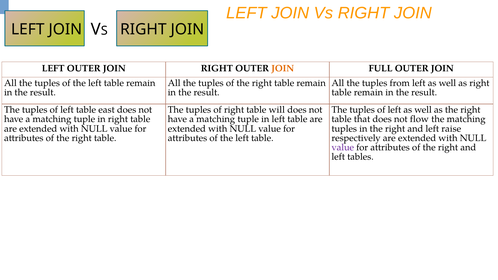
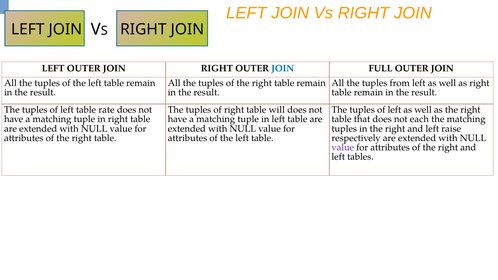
JOIN colour: orange -> blue (283, 69)
east: east -> rate (107, 110)
flow: flow -> each (419, 119)
